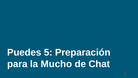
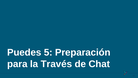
Mucho: Mucho -> Través (56, 64)
